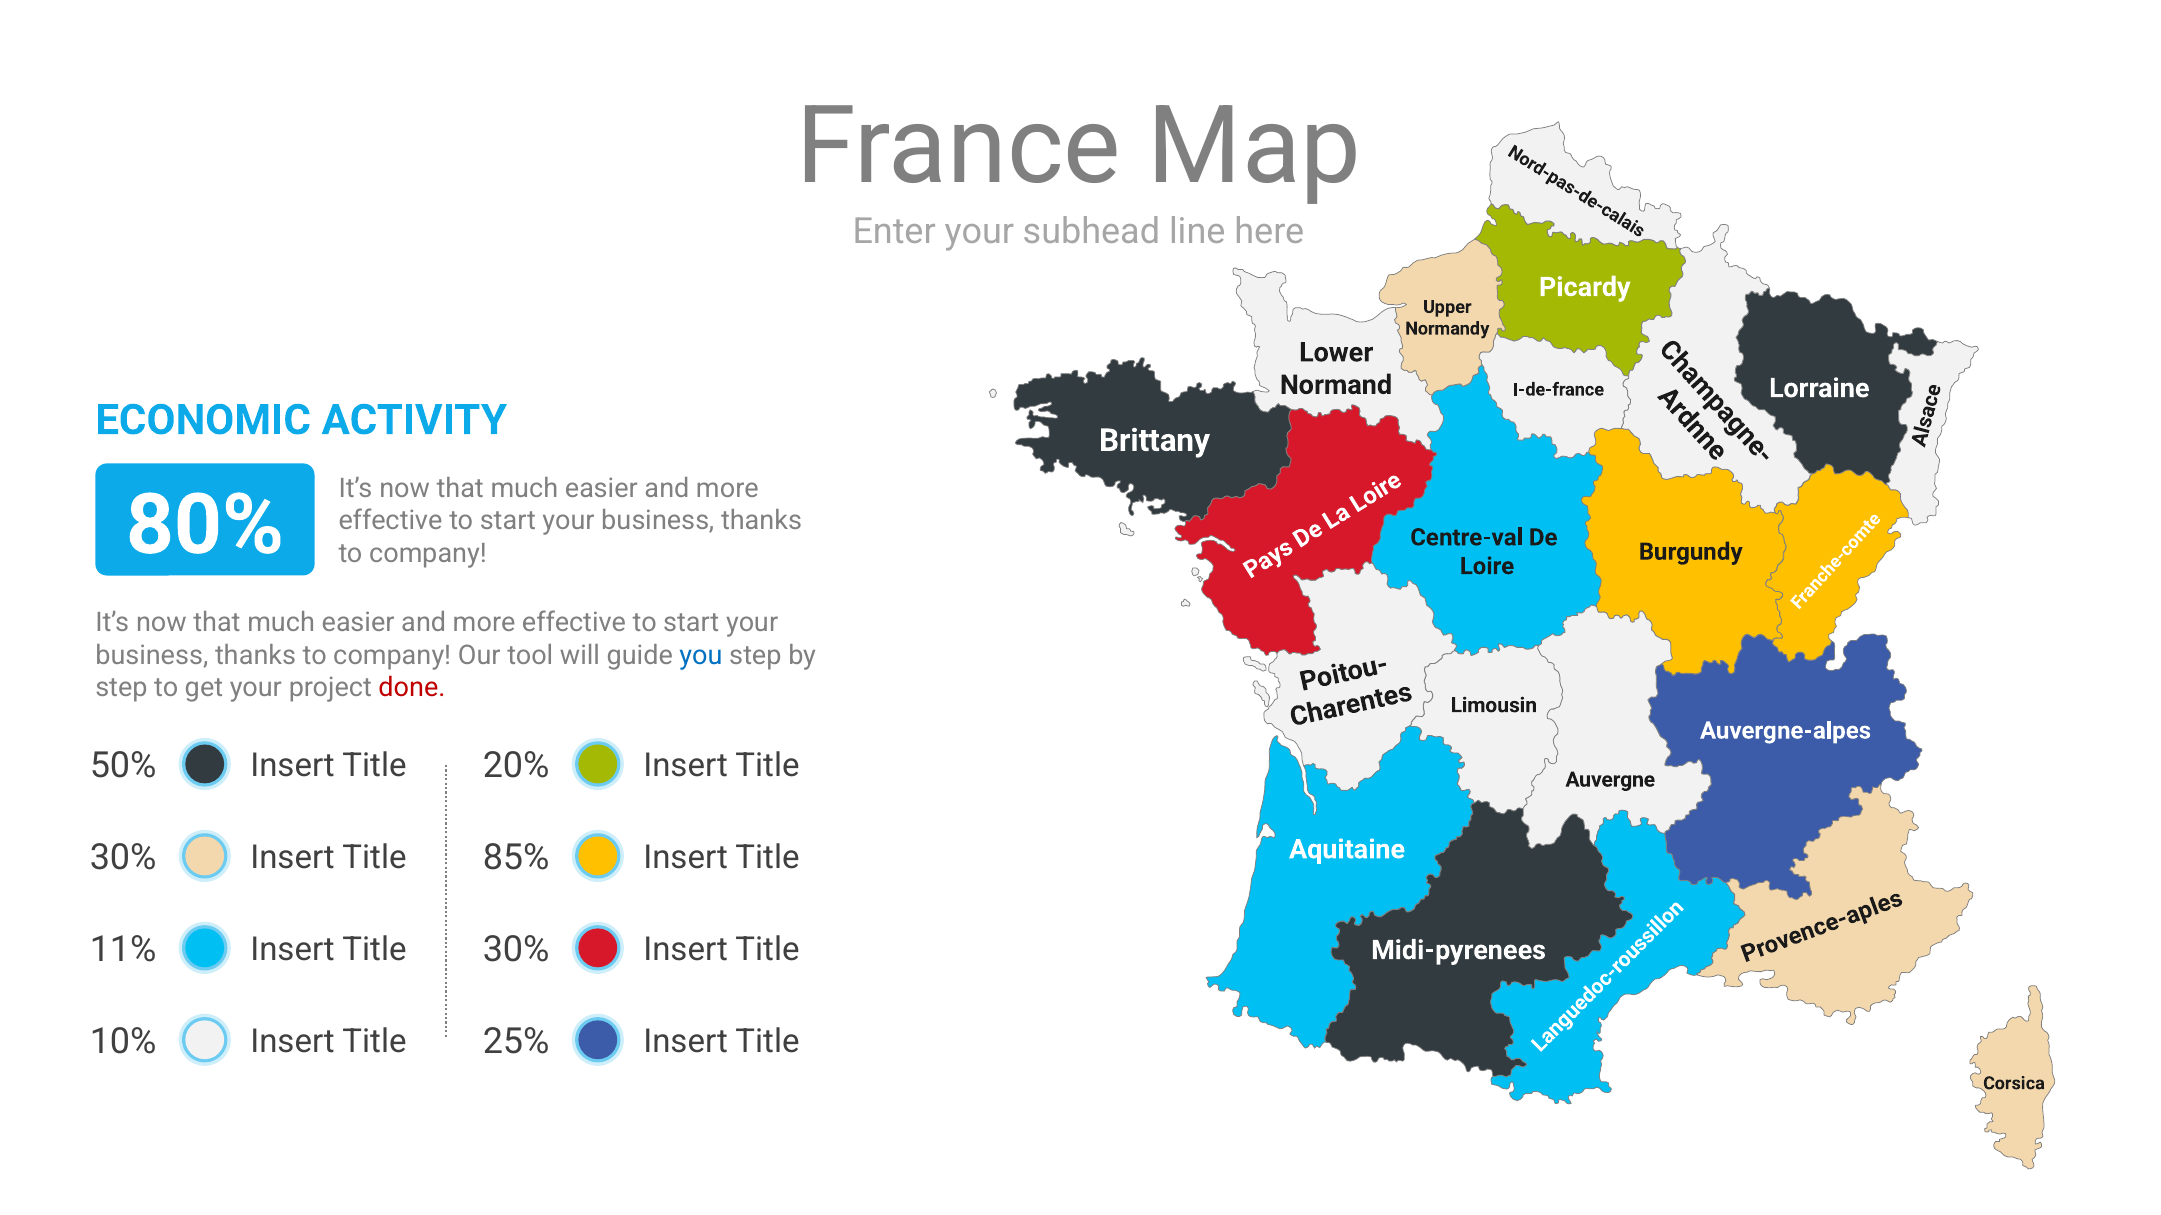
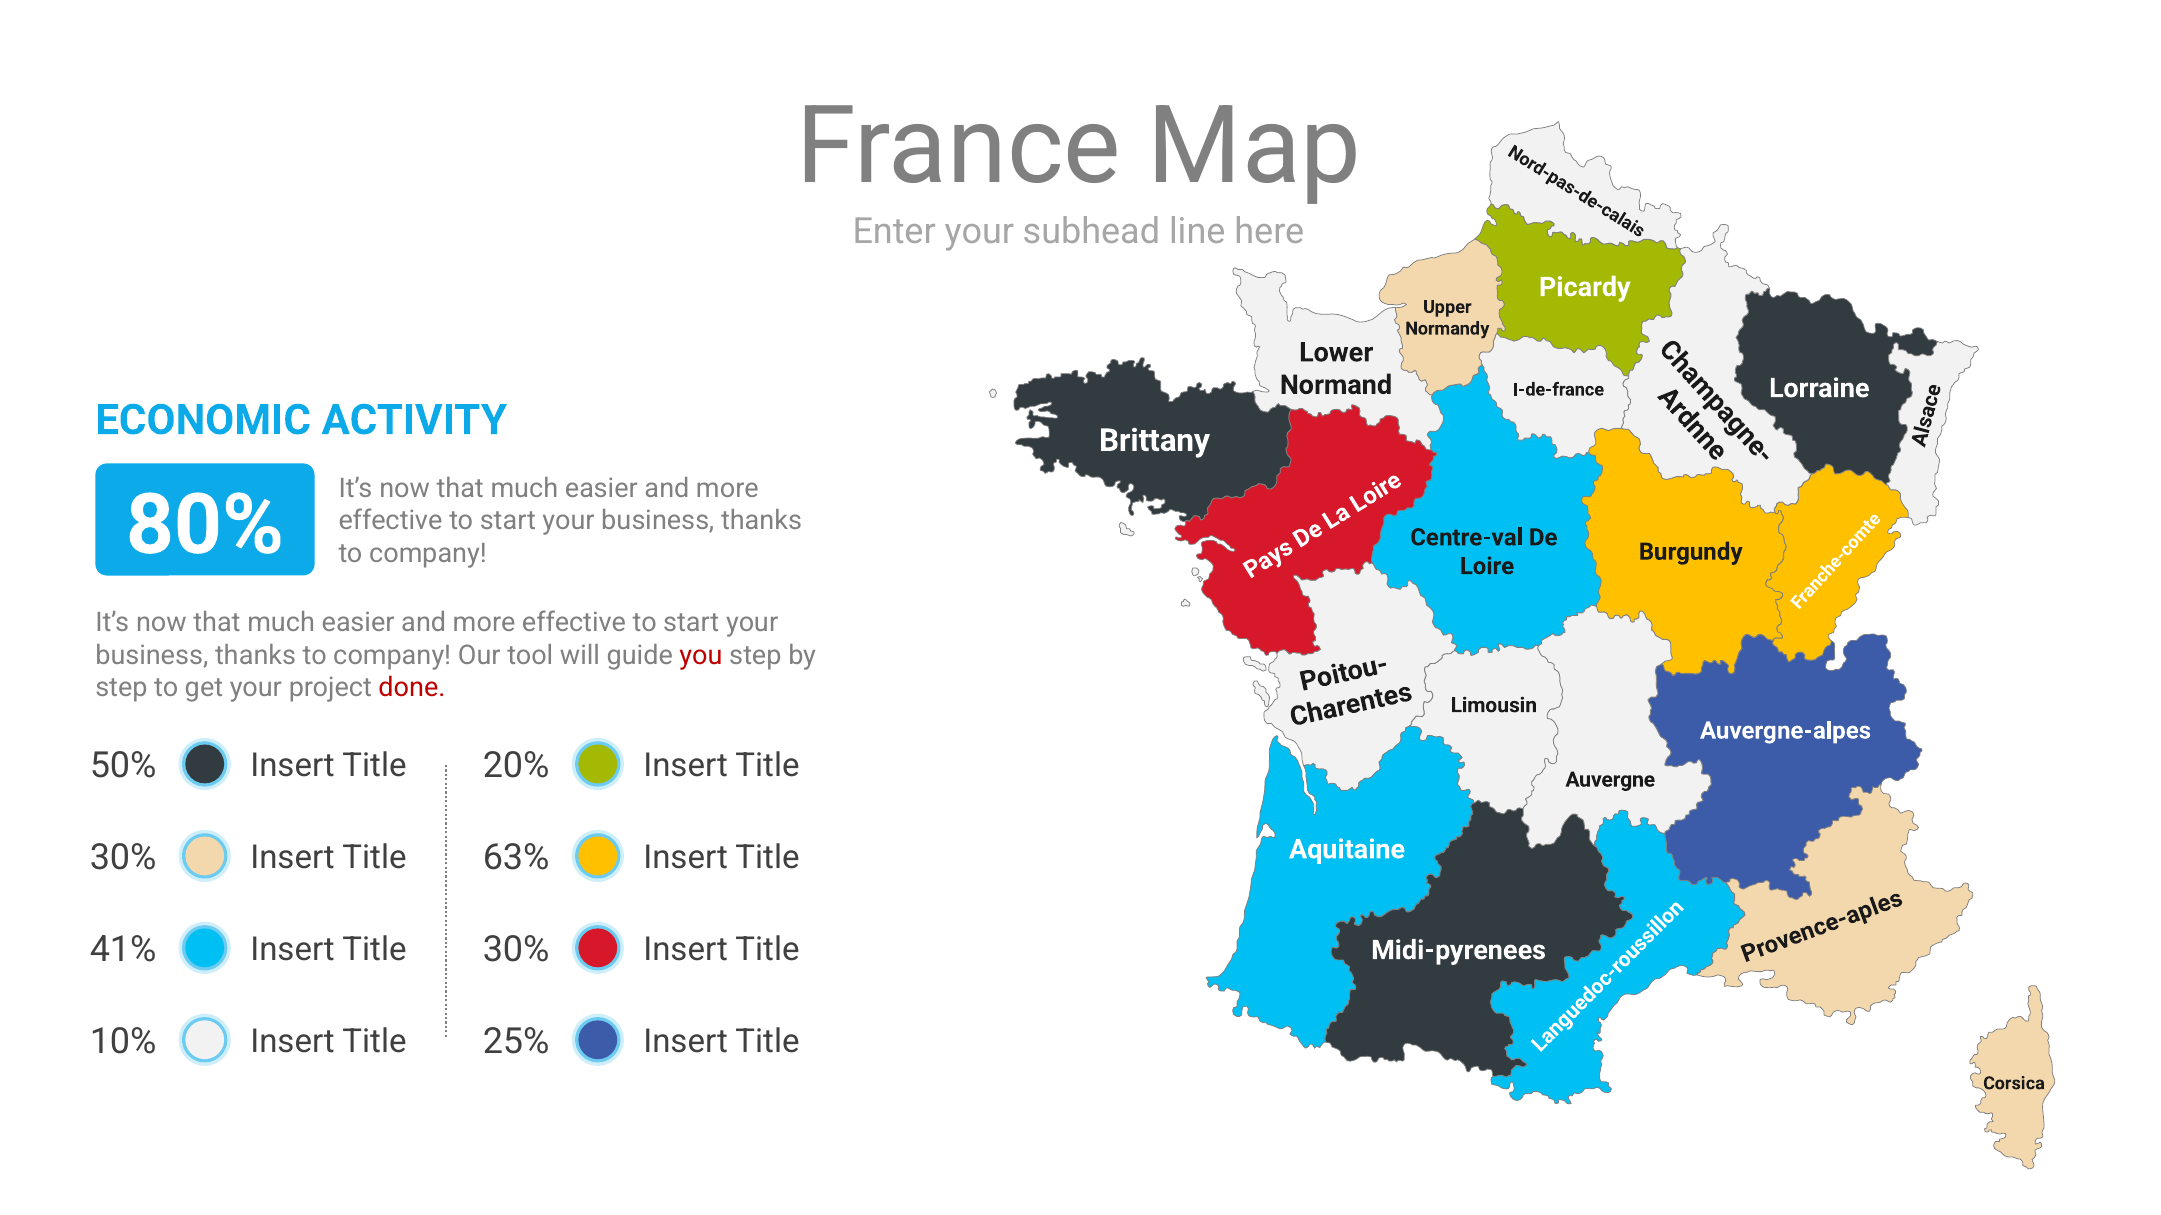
you colour: blue -> red (701, 656)
85%: 85% -> 63% (516, 858)
11%: 11% -> 41% (123, 950)
